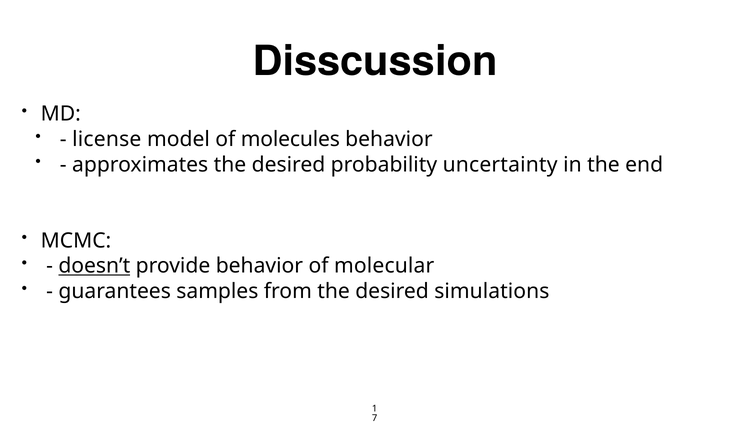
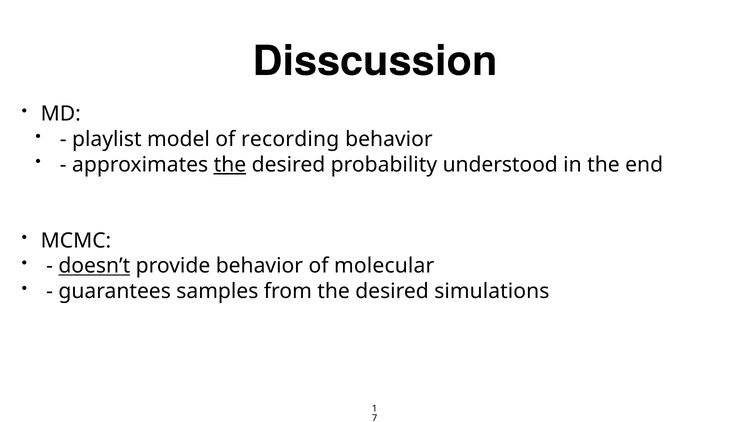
license: license -> playlist (107, 139)
molecules: molecules -> recording (290, 139)
the underline: none -> present (230, 165)
uncertainty: uncertainty -> understood (500, 165)
